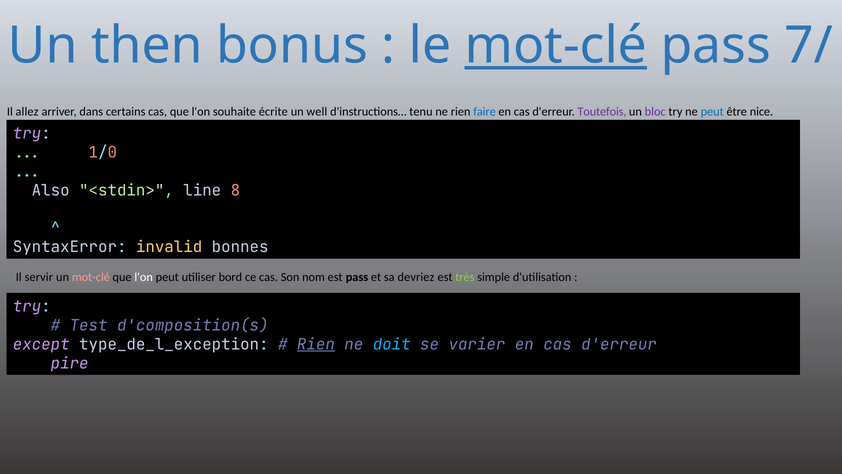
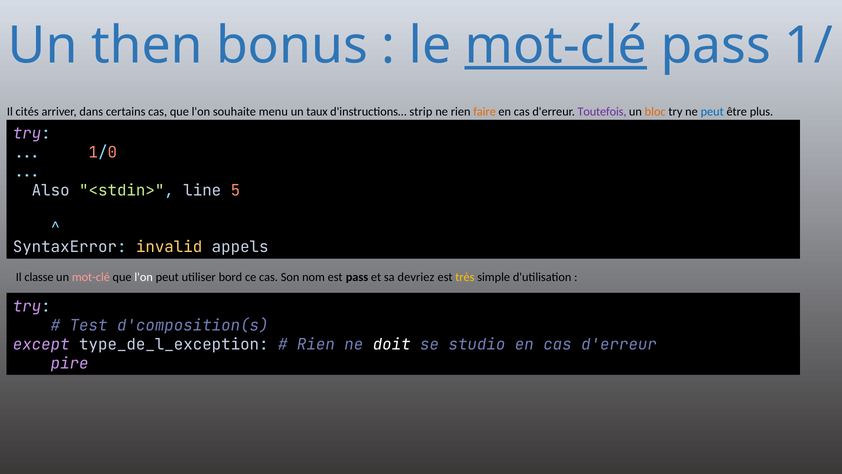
7/: 7/ -> 1/ (809, 45)
allez: allez -> cités (27, 112)
écrite: écrite -> menu (273, 112)
well: well -> taux (317, 112)
tenu: tenu -> strip (421, 112)
faire colour: blue -> orange (484, 112)
bloc colour: purple -> orange (655, 112)
nice: nice -> plus (761, 112)
8: 8 -> 5 (235, 190)
bonnes: bonnes -> appels (240, 247)
servir: servir -> classe (39, 277)
très colour: light green -> yellow (465, 277)
Rien underline: present -> none (316, 344)
doit colour: light blue -> white (392, 344)
varier: varier -> studio (477, 344)
